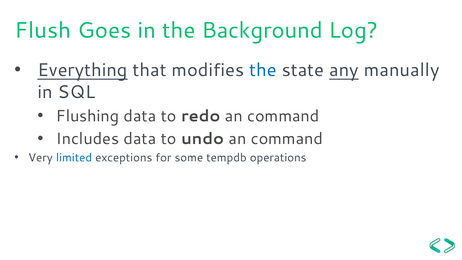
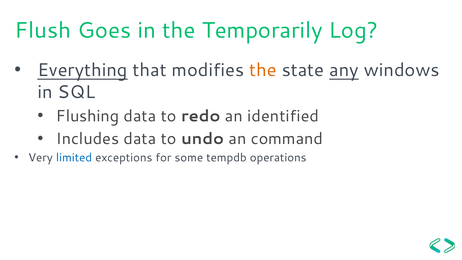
Background: Background -> Temporarily (262, 30)
the colour: blue -> orange (263, 70)
manually: manually -> windows (402, 70)
redo an command: command -> identified (283, 116)
